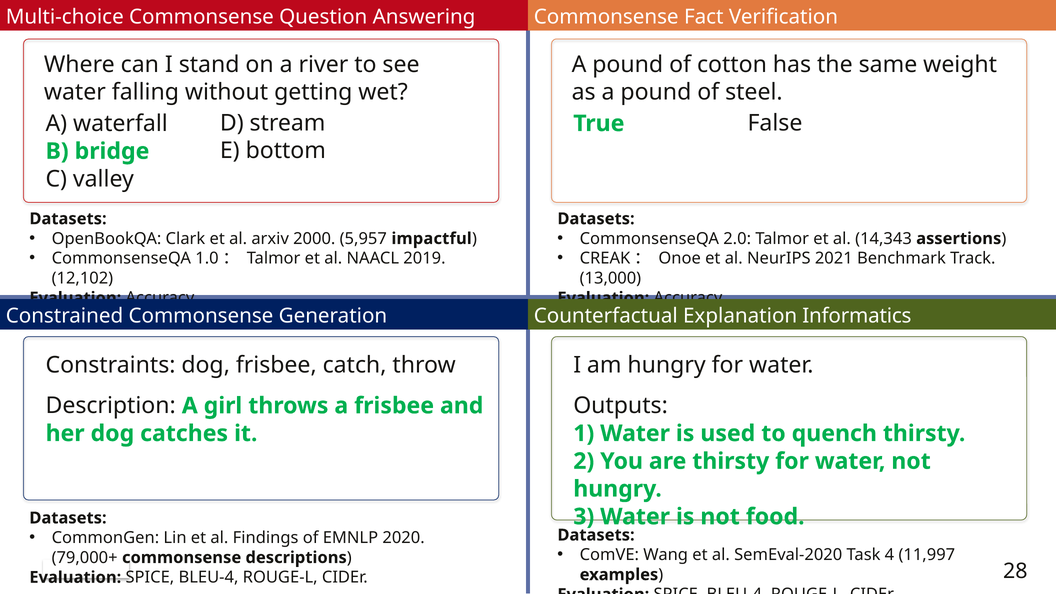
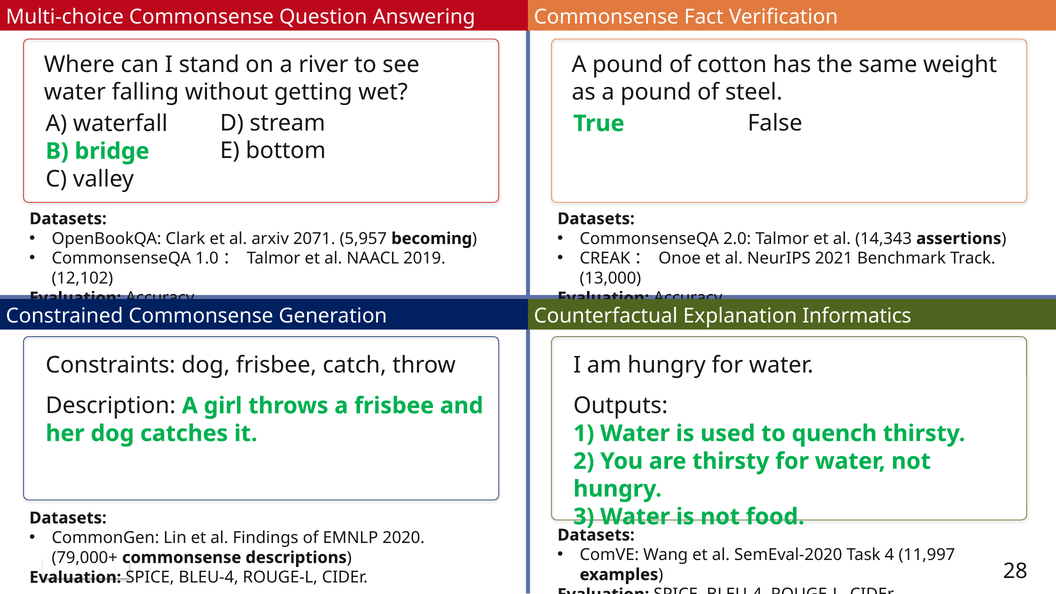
2000: 2000 -> 2071 (314, 239)
impactful: impactful -> becoming (432, 239)
